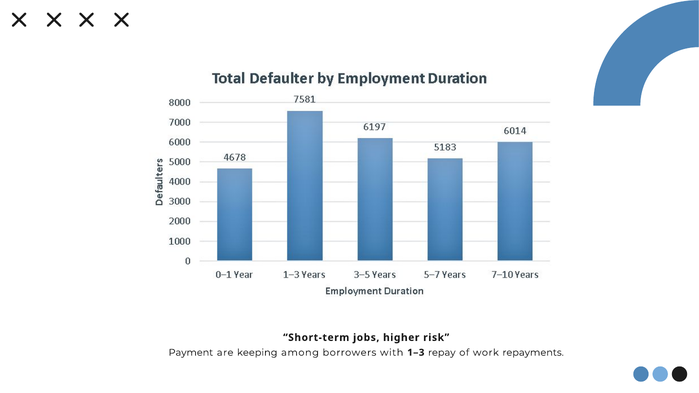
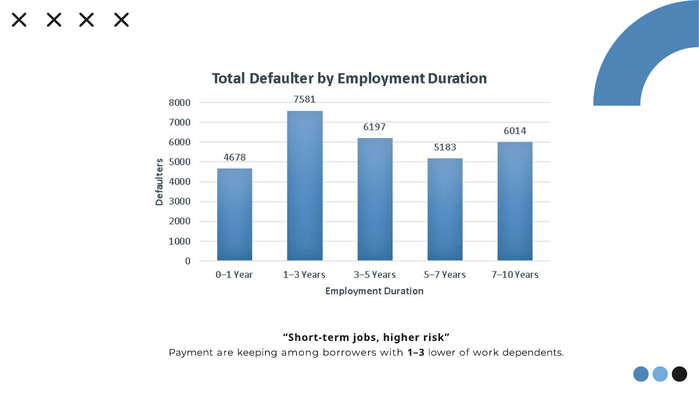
repay: repay -> lower (442, 353)
repayments: repayments -> dependents (533, 353)
